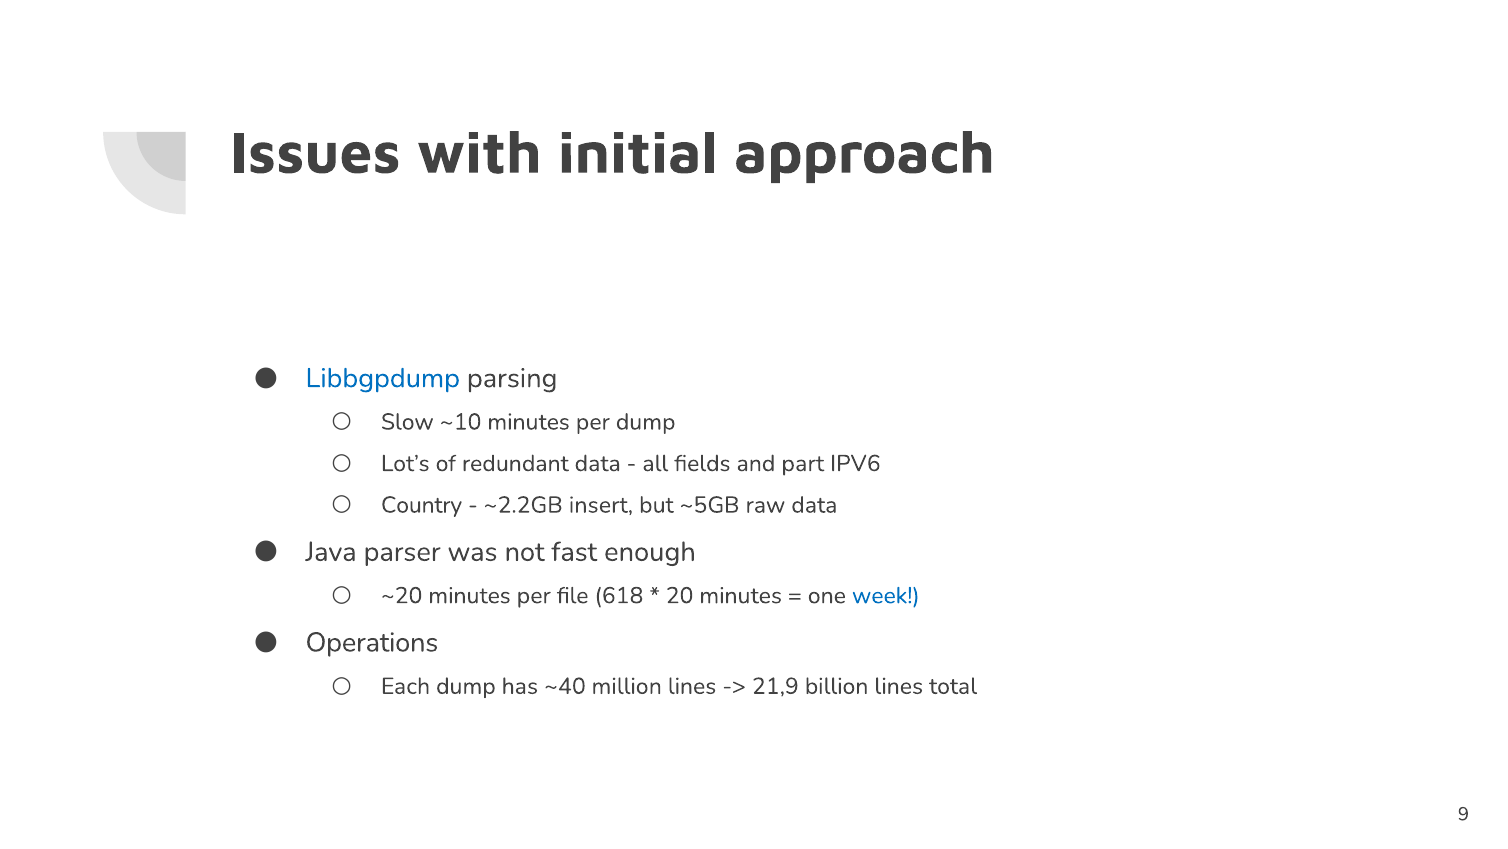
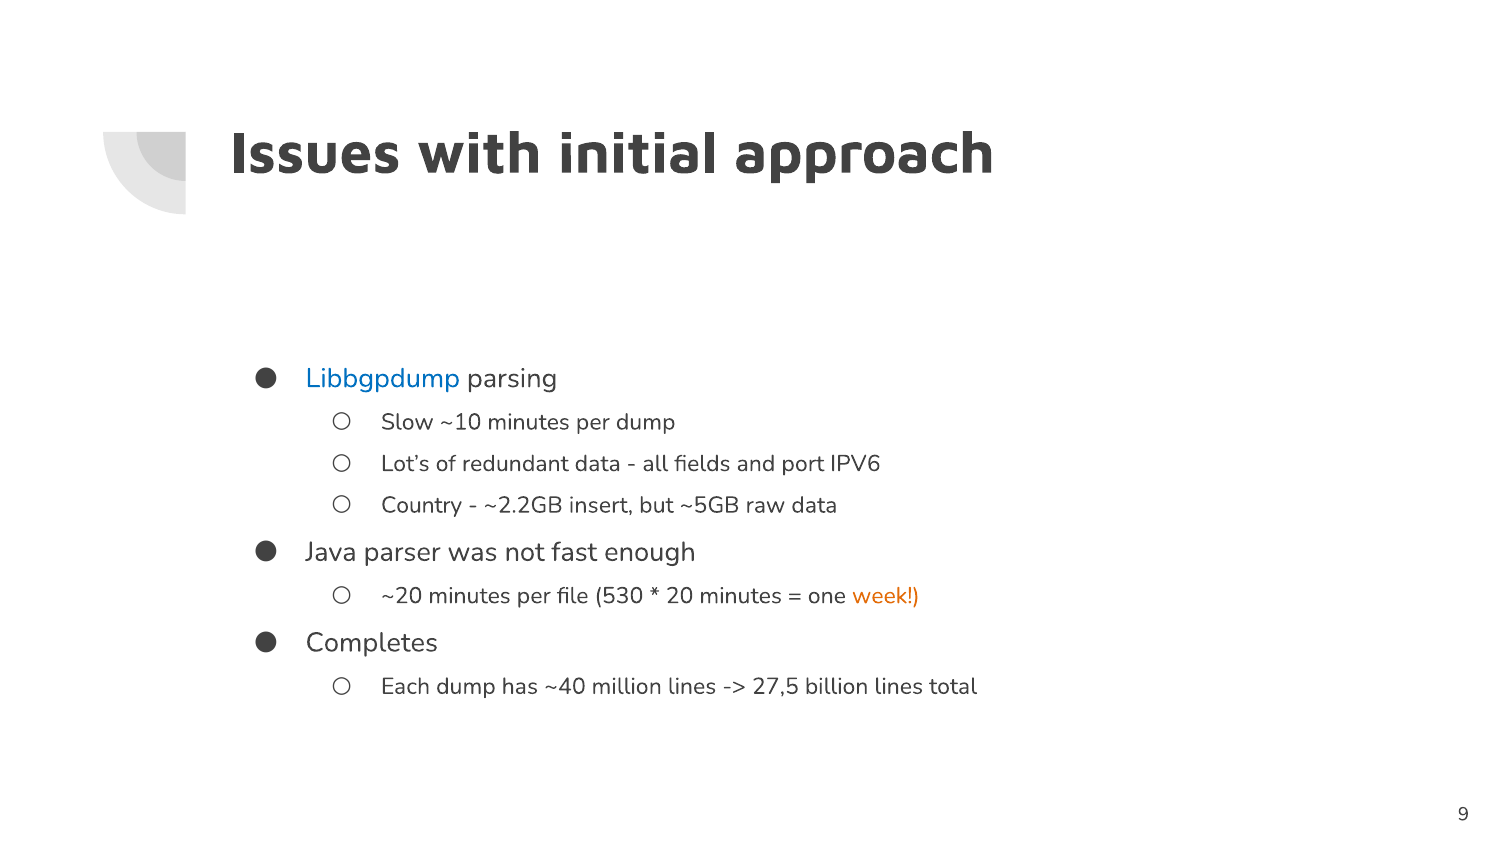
part: part -> port (803, 463)
618: 618 -> 530 (619, 595)
week colour: blue -> orange (886, 595)
Operations: Operations -> Completes (372, 642)
21,9: 21,9 -> 27,5 (775, 686)
